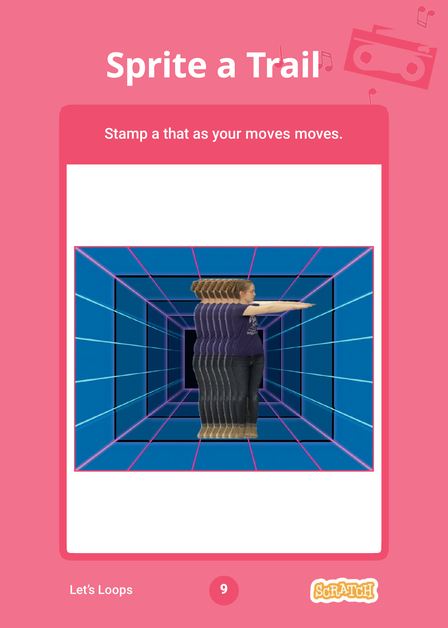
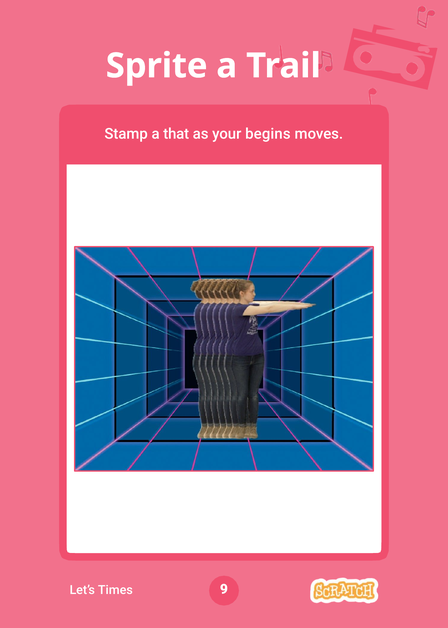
your moves: moves -> begins (268, 134)
Loops: Loops -> Times (115, 589)
